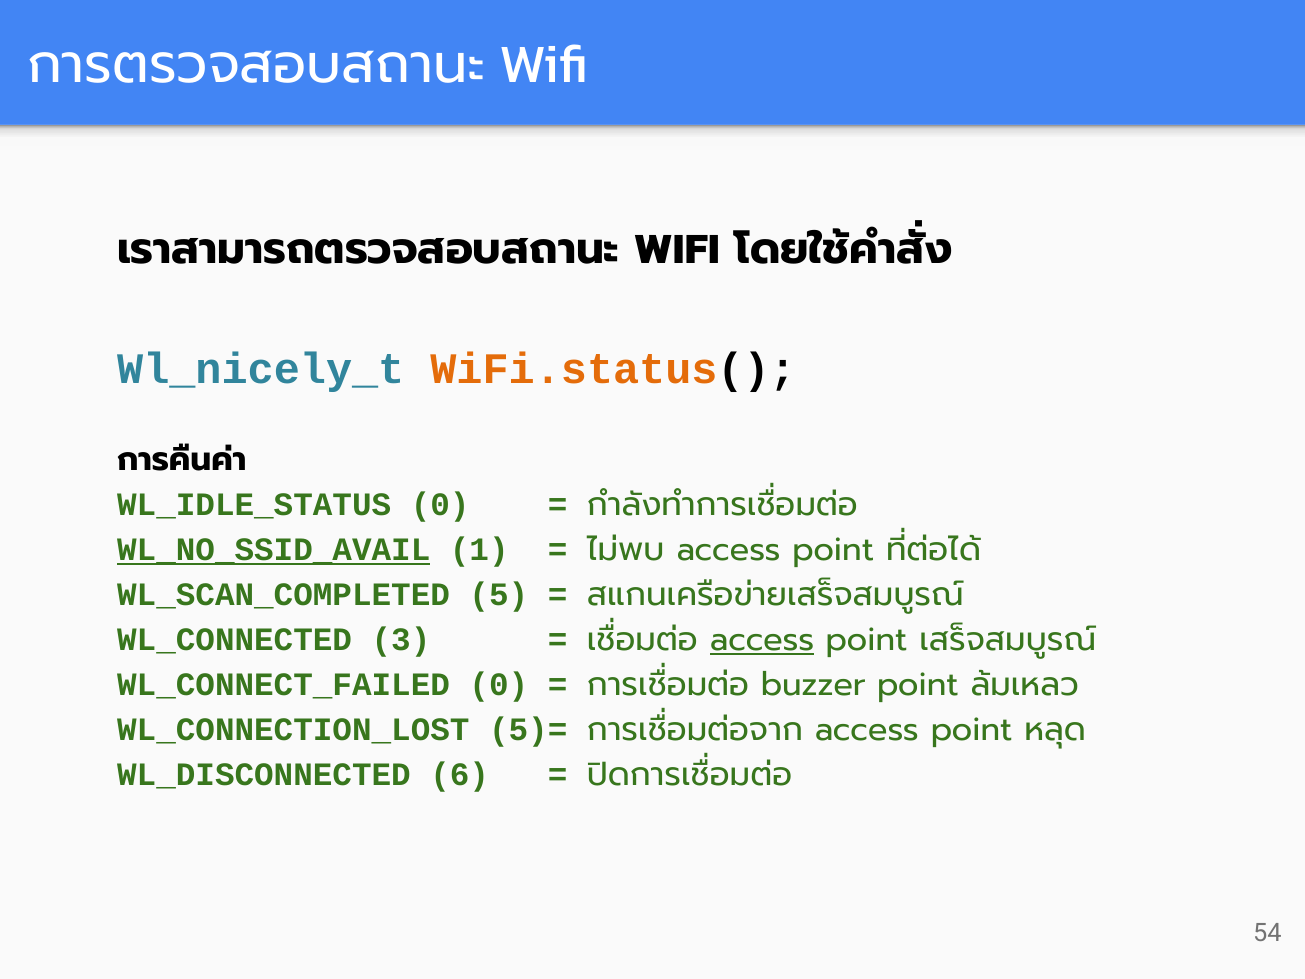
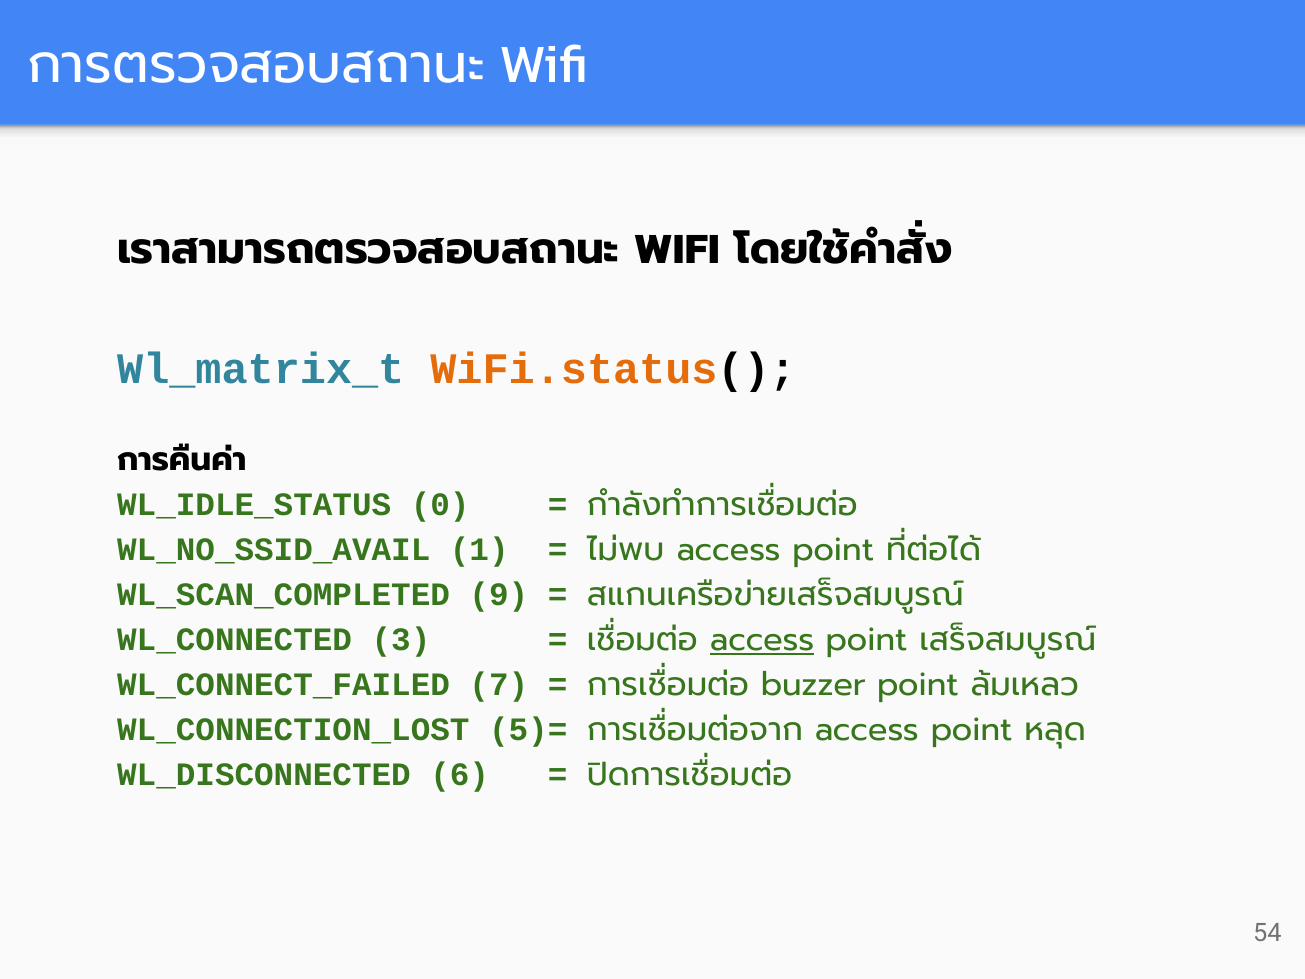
Wl_nicely_t: Wl_nicely_t -> Wl_matrix_t (261, 369)
WL_NO_SSID_AVAIL underline: present -> none (274, 550)
5: 5 -> 9 (499, 595)
WL_CONNECT_FAILED 0: 0 -> 7 (499, 685)
